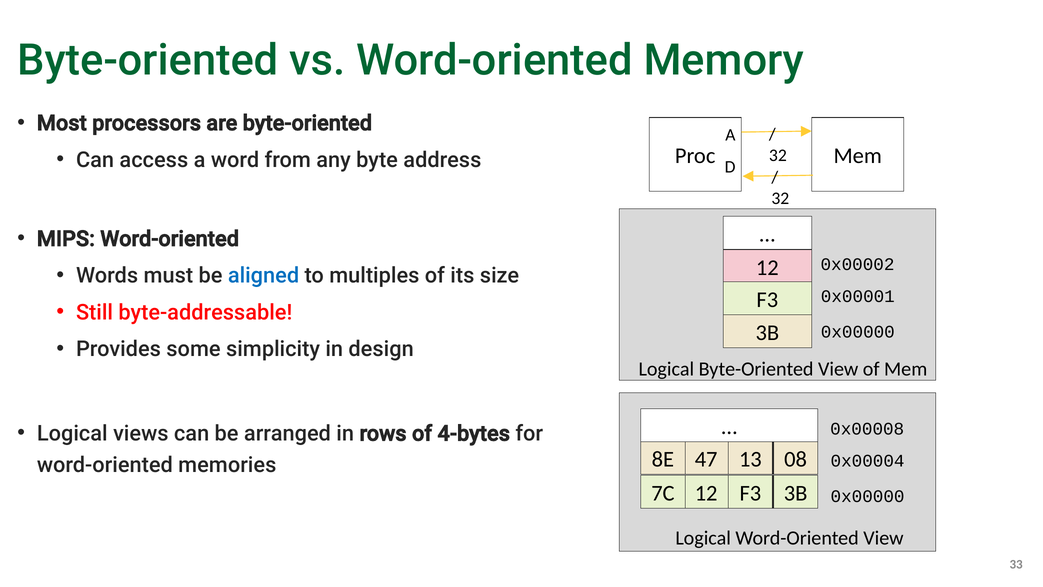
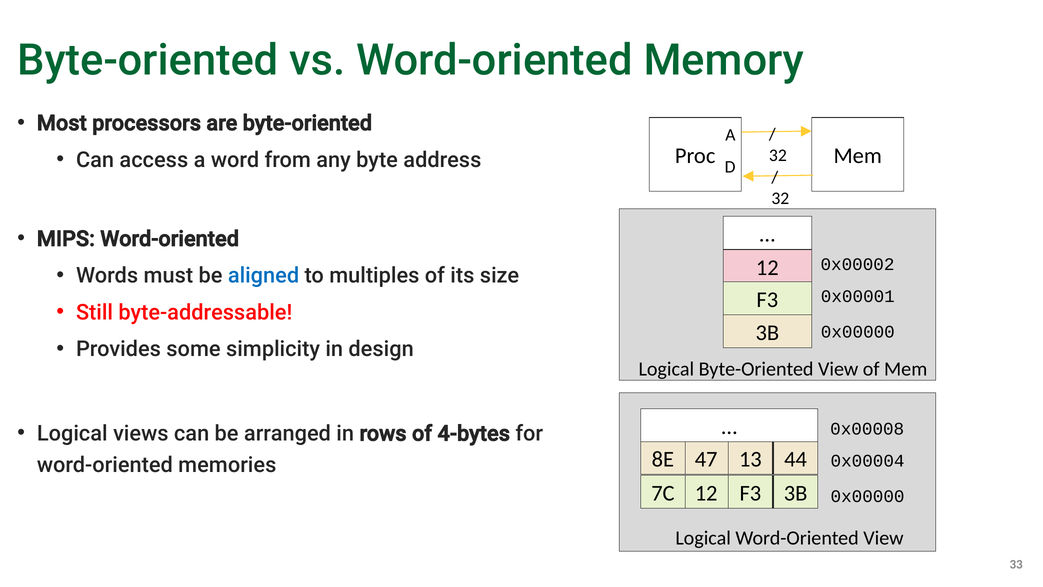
08: 08 -> 44 (796, 459)
